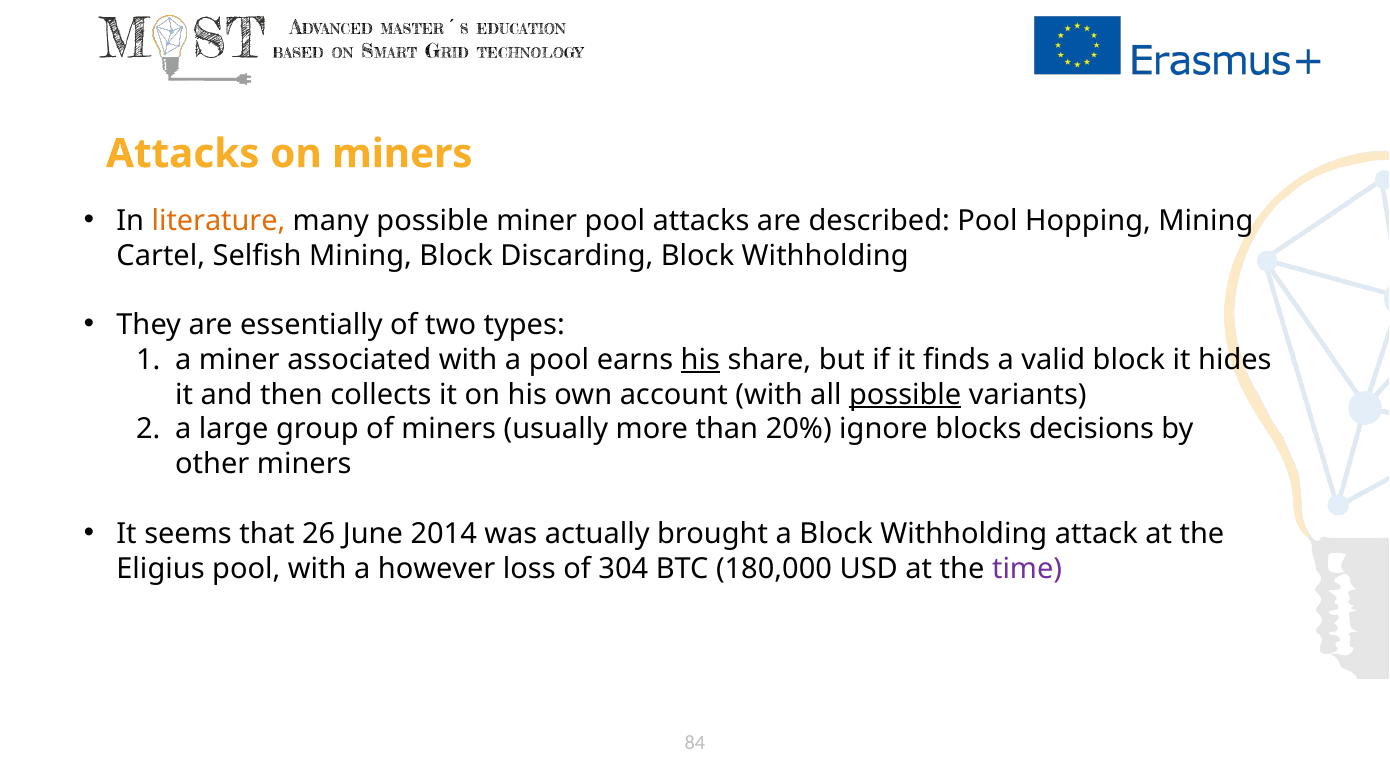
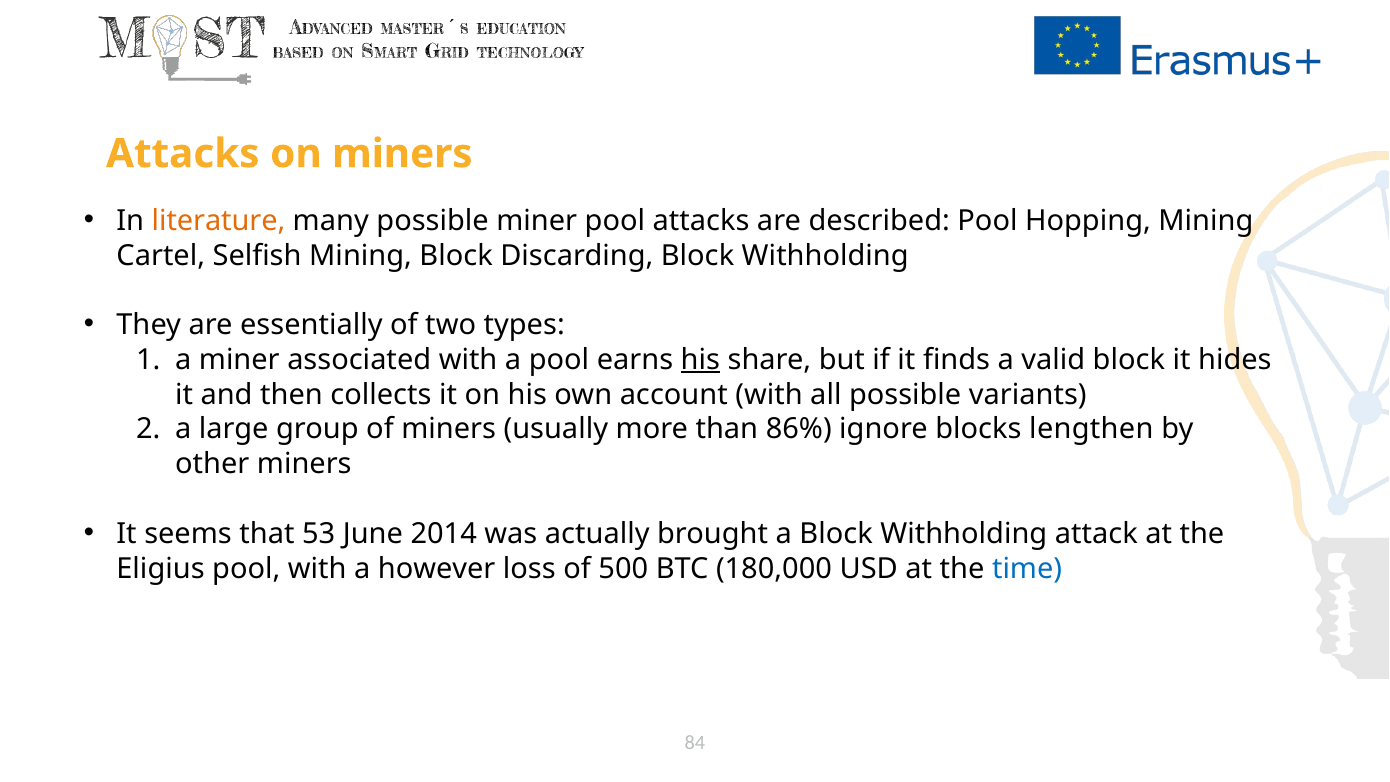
possible underline: present -> none (905, 395)
20%: 20% -> 86% (799, 429)
decisions: decisions -> lengthen (1091, 429)
26: 26 -> 53 (319, 534)
304: 304 -> 500 (623, 568)
time colour: purple -> blue (1027, 568)
